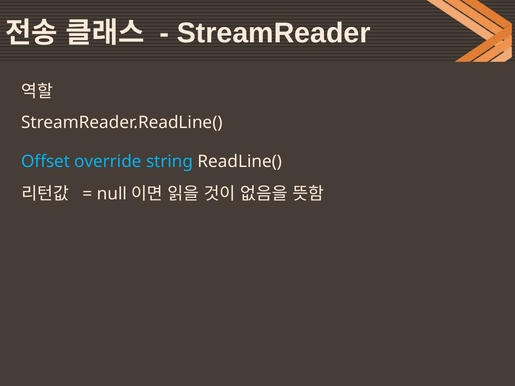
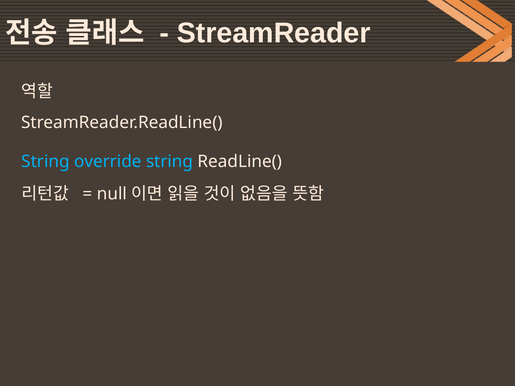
Offset: Offset -> String (46, 162)
